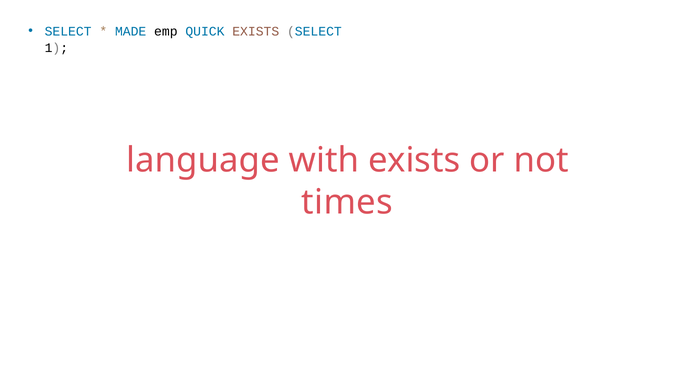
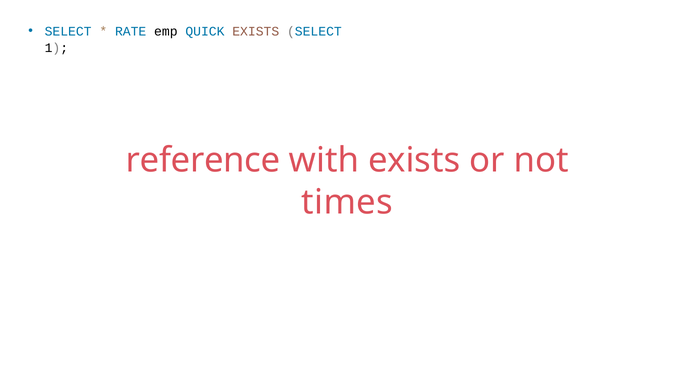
MADE: MADE -> RATE (131, 31)
language: language -> reference (203, 160)
